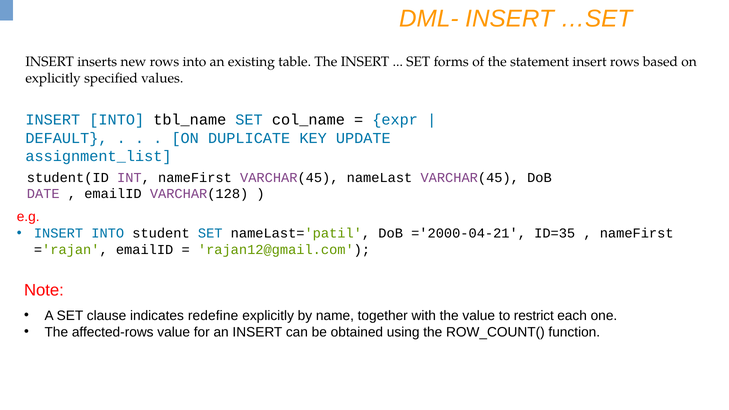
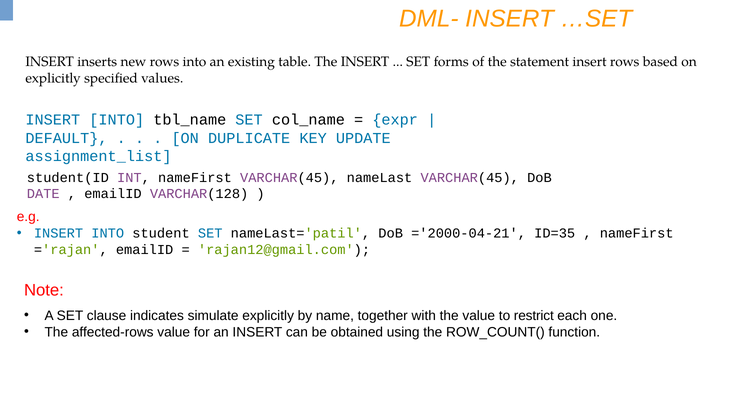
redefine: redefine -> simulate (213, 316)
